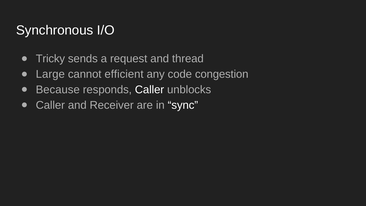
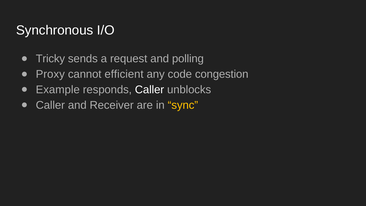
thread: thread -> polling (188, 59)
Large: Large -> Proxy (50, 74)
Because: Because -> Example (58, 90)
sync colour: white -> yellow (183, 105)
